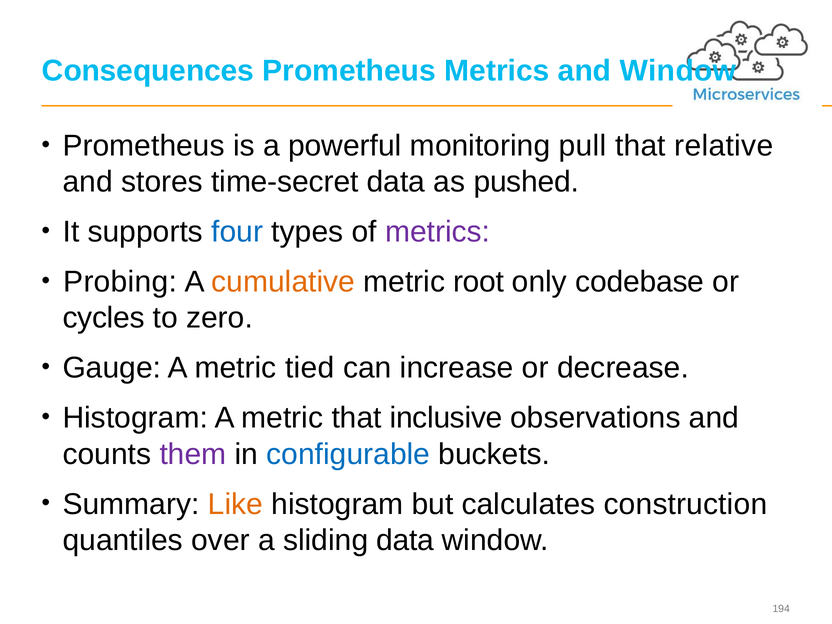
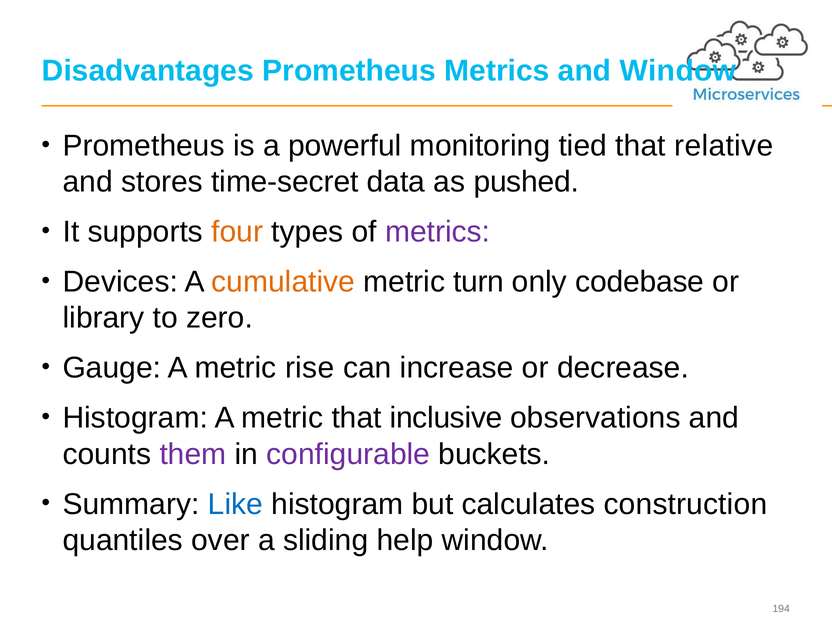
Consequences: Consequences -> Disadvantages (148, 71)
pull: pull -> tied (583, 146)
four colour: blue -> orange (237, 232)
Probing: Probing -> Devices (120, 282)
root: root -> turn (479, 282)
cycles: cycles -> library (104, 318)
tied: tied -> rise (310, 368)
configurable colour: blue -> purple (348, 454)
Like colour: orange -> blue (235, 504)
sliding data: data -> help (405, 540)
